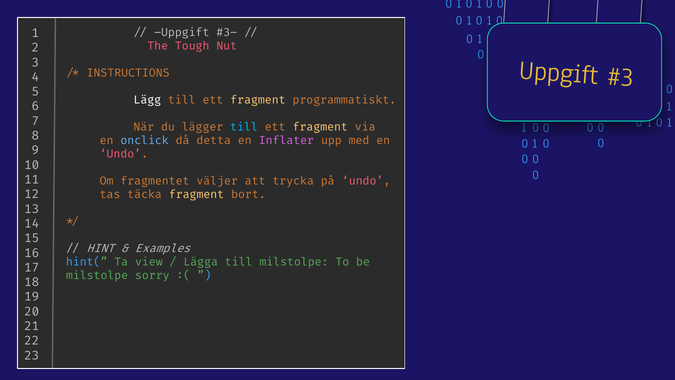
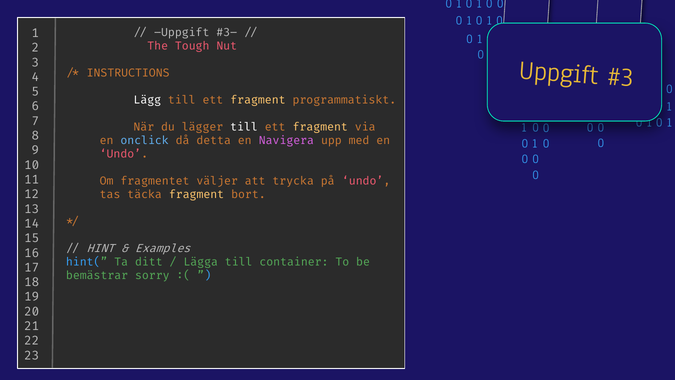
till colour: light blue -> white (244, 127)
Inflater: Inflater -> Navigera (286, 140)
view: view -> ditt (149, 262)
till milstolpe: milstolpe -> container (294, 262)
milstolpe: milstolpe -> bemästrar (97, 275)
